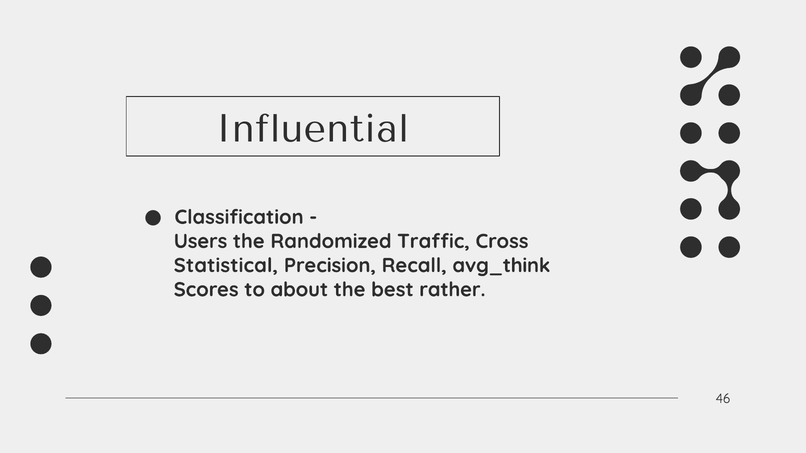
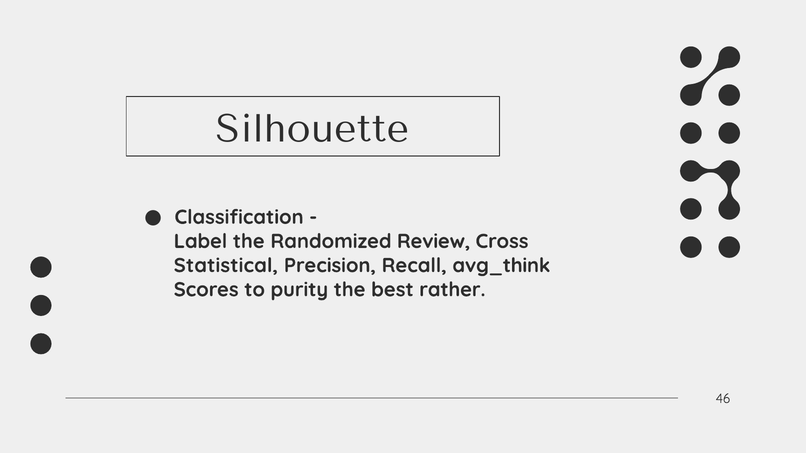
Influential: Influential -> Silhouette (313, 129)
Users: Users -> Label (200, 241)
Traffic: Traffic -> Review (434, 241)
about: about -> purity (299, 290)
